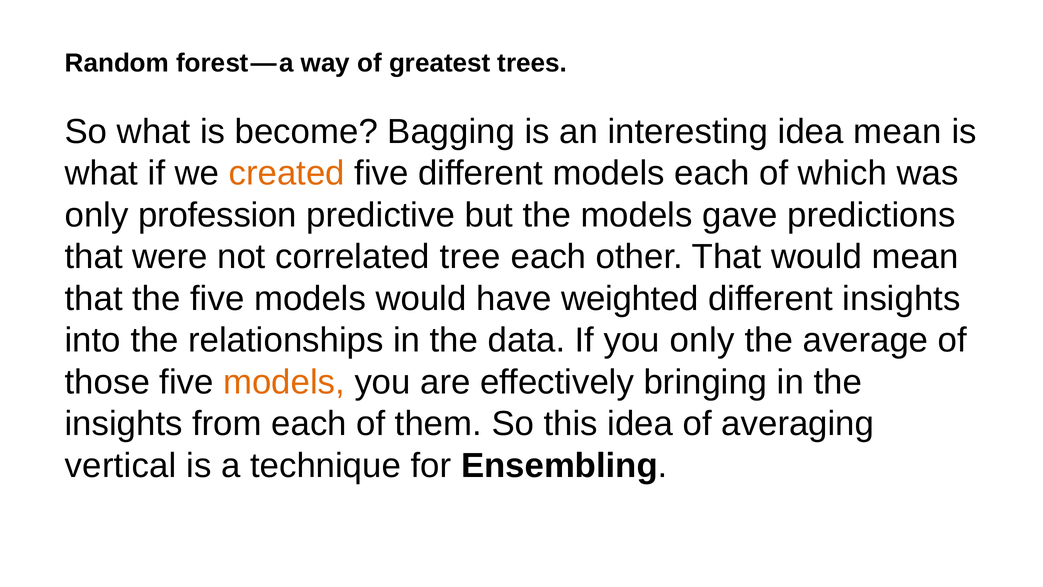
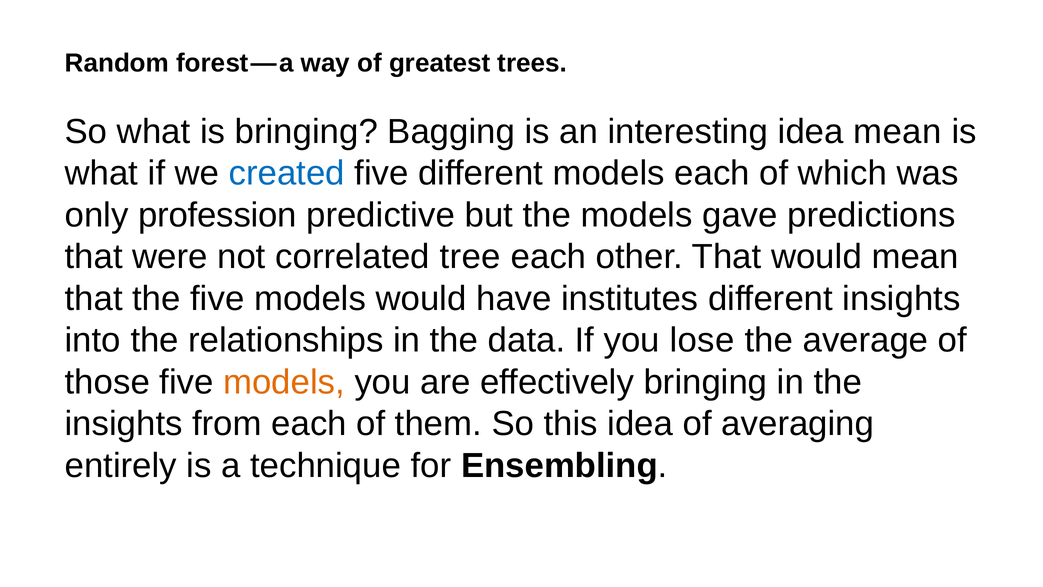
is become: become -> bringing (306, 132)
created colour: orange -> blue (287, 173)
weighted: weighted -> institutes (630, 298)
you only: only -> lose (702, 340)
vertical: vertical -> entirely (121, 465)
